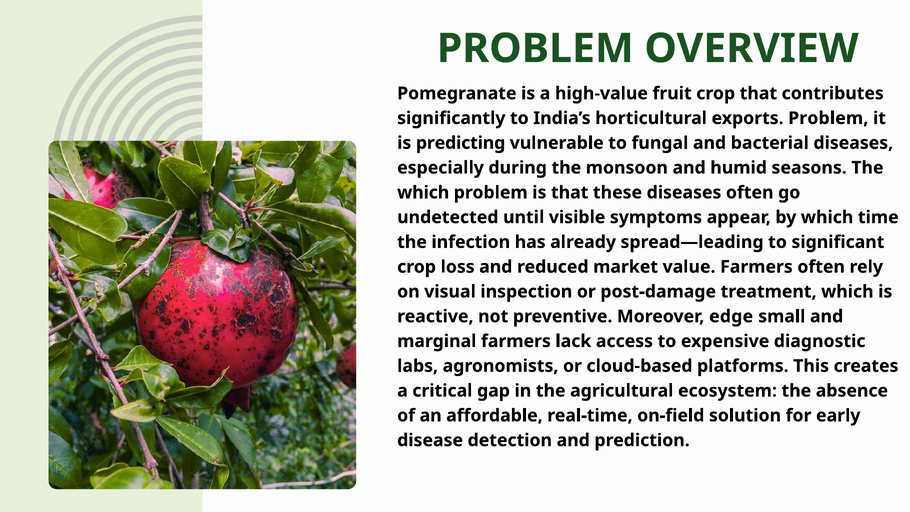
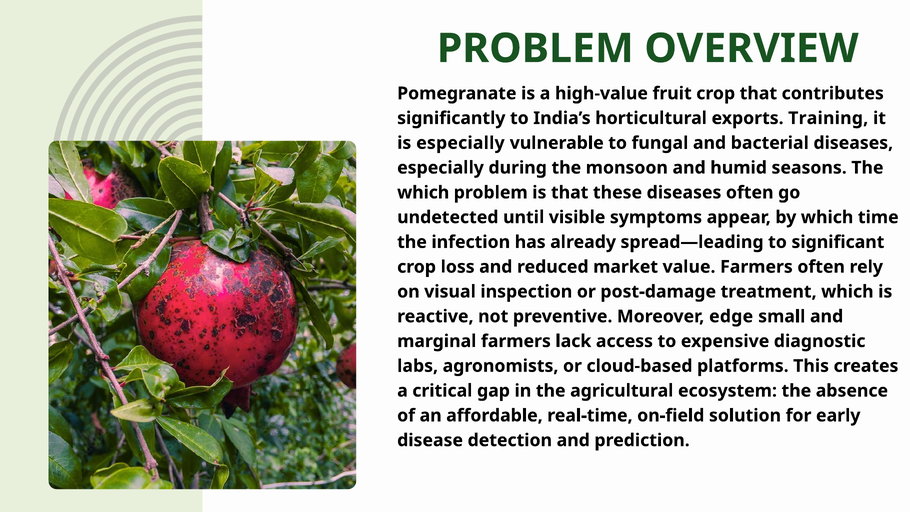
exports Problem: Problem -> Training (828, 118)
is predicting: predicting -> especially (460, 143)
